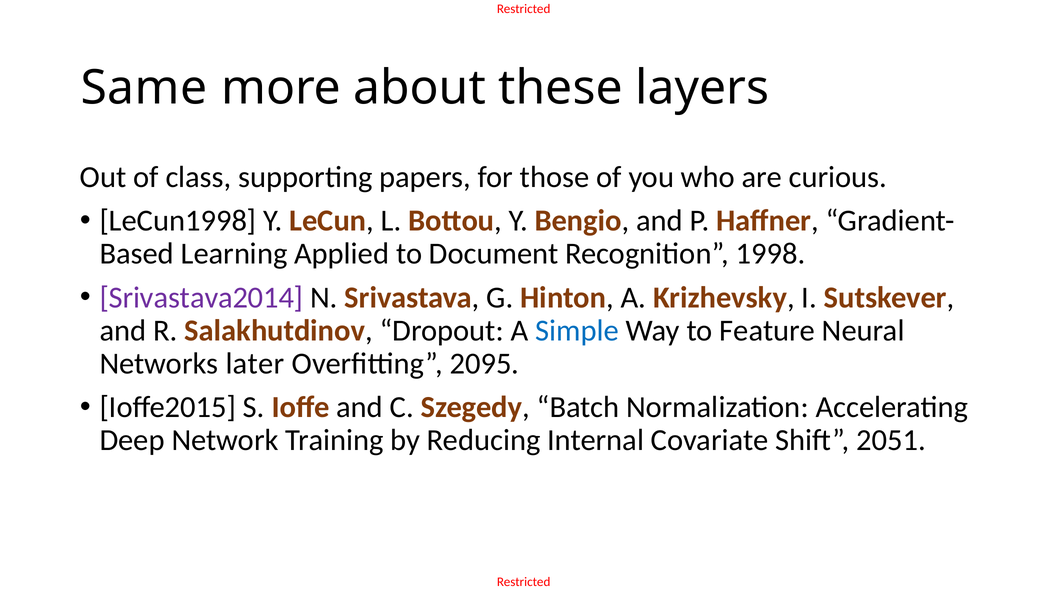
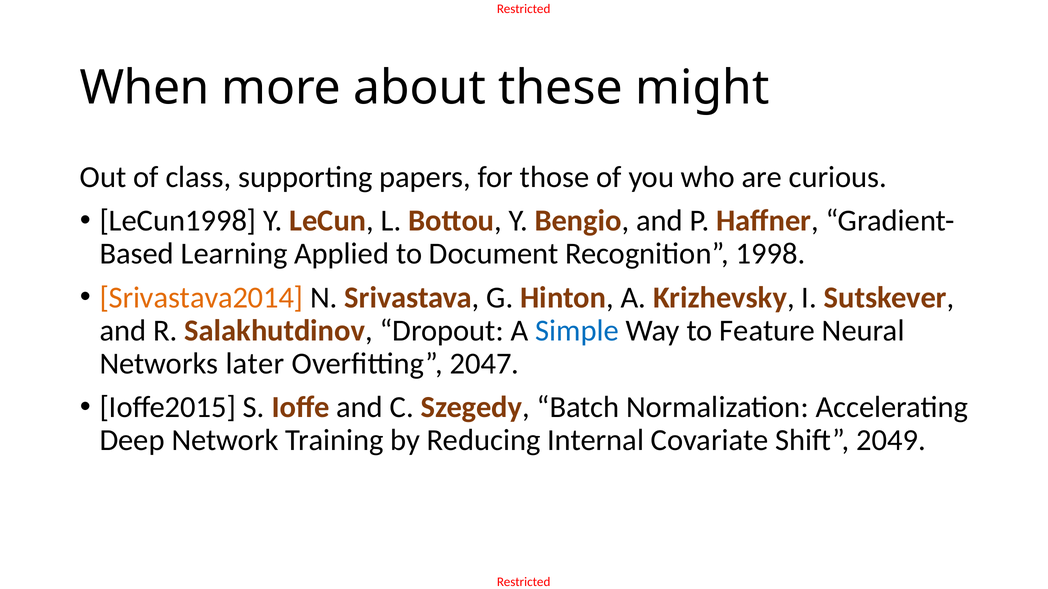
Same: Same -> When (144, 88)
layers: layers -> might (702, 88)
Srivastava2014 colour: purple -> orange (201, 298)
2095: 2095 -> 2047 (484, 364)
2051: 2051 -> 2049 (891, 441)
